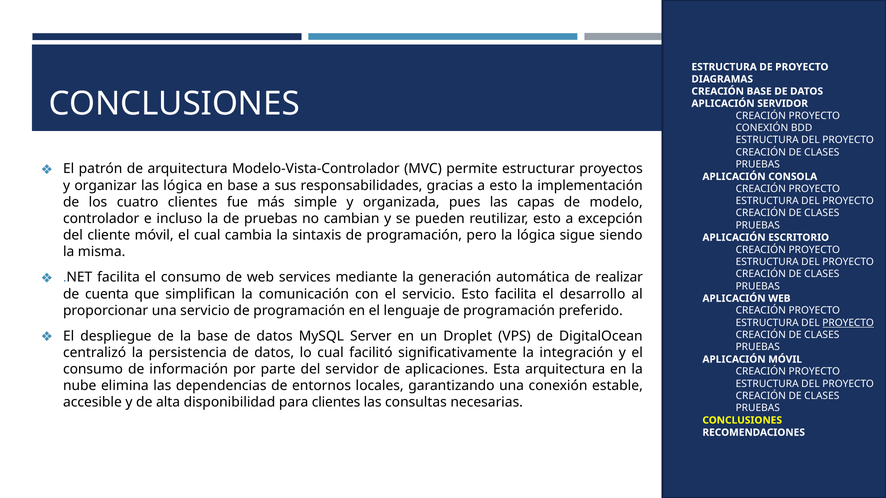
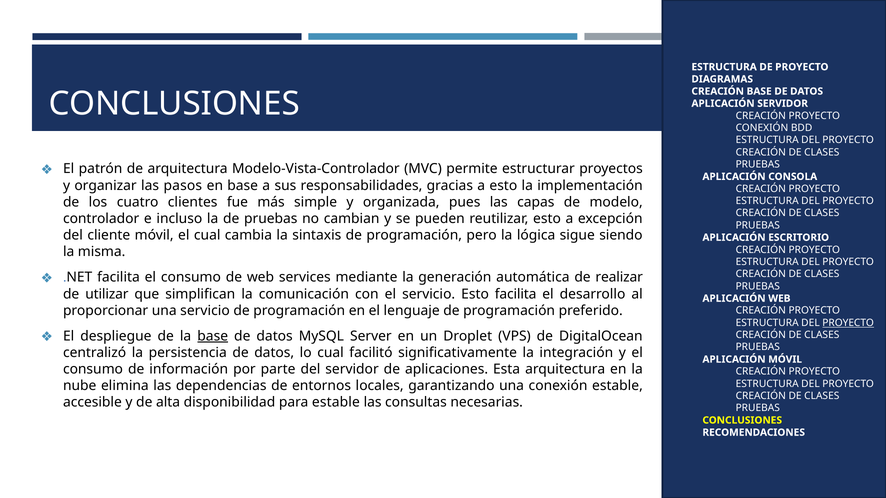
las lógica: lógica -> pasos (183, 186)
cuenta: cuenta -> utilizar (107, 294)
base underline: none -> present (213, 336)
para clientes: clientes -> estable (336, 403)
